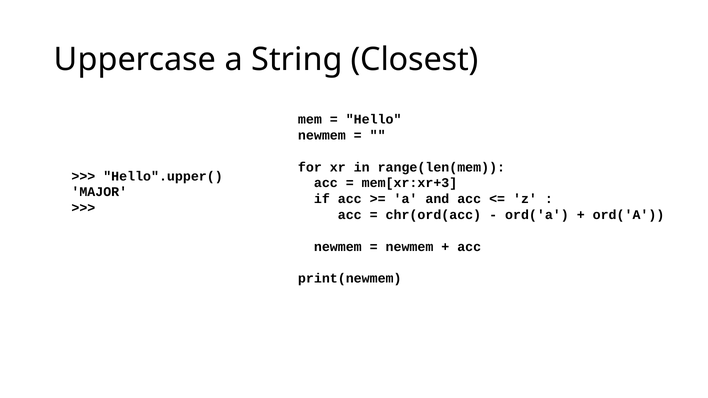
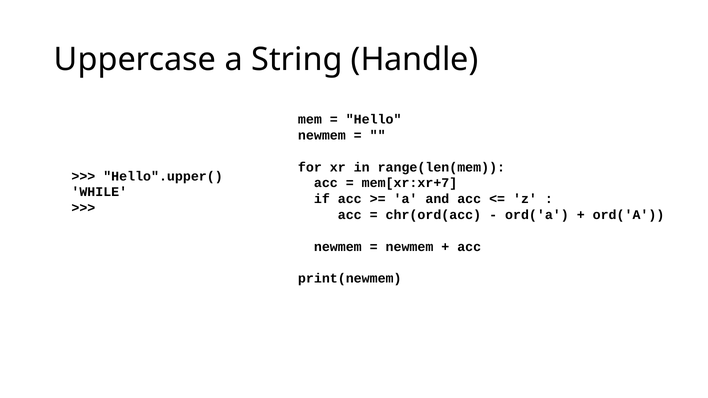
Closest: Closest -> Handle (415, 59)
mem[xr:xr+3: mem[xr:xr+3 -> mem[xr:xr+7 (409, 183)
MAJOR: MAJOR -> WHILE (99, 192)
